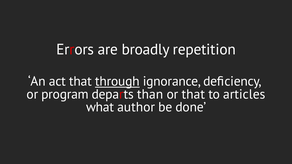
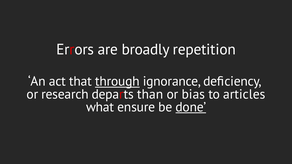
program: program -> research (65, 94)
or that: that -> bias (193, 94)
author: author -> ensure (136, 107)
done underline: none -> present (191, 107)
